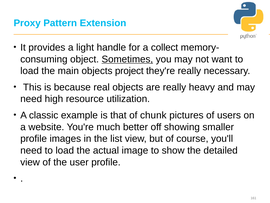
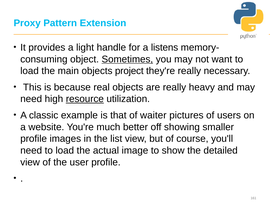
collect: collect -> listens (165, 47)
resource underline: none -> present (85, 99)
chunk: chunk -> waiter (153, 115)
